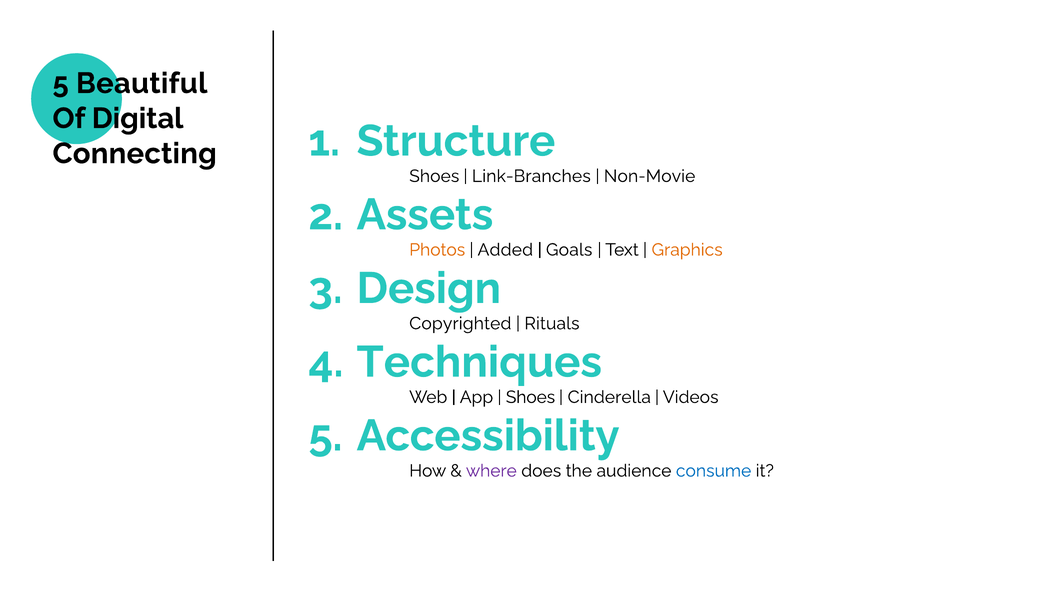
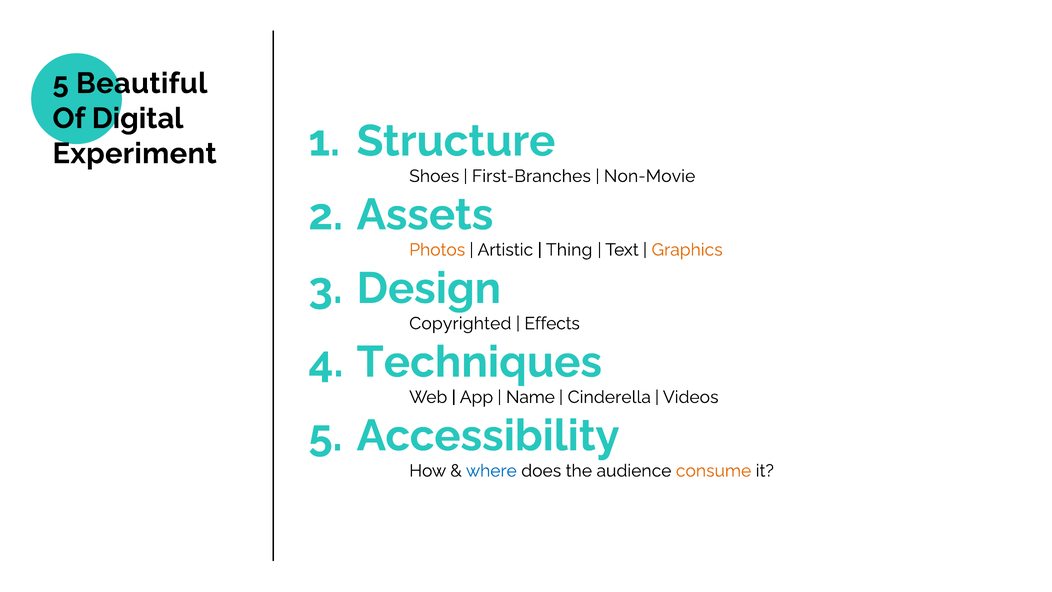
Connecting: Connecting -> Experiment (135, 153)
Link-Branches: Link-Branches -> First-Branches (531, 176)
Added: Added -> Artistic (505, 250)
Goals: Goals -> Thing (569, 250)
Rituals: Rituals -> Effects (552, 323)
Shoes: Shoes -> Name (530, 397)
where colour: purple -> blue (491, 471)
consume colour: blue -> orange (714, 471)
